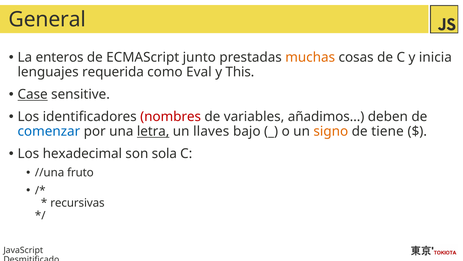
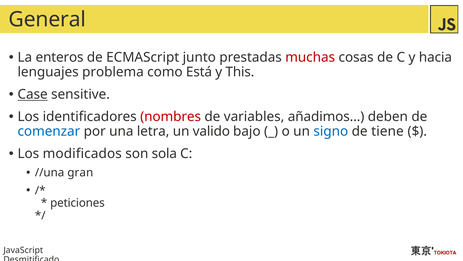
muchas colour: orange -> red (310, 57)
inicia: inicia -> hacia (435, 57)
requerida: requerida -> problema (113, 72)
Eval: Eval -> Está (199, 72)
letra underline: present -> none (153, 131)
llaves: llaves -> valido (211, 131)
signo colour: orange -> blue (331, 131)
hexadecimal: hexadecimal -> modificados (82, 153)
fruto: fruto -> gran (80, 172)
recursivas: recursivas -> peticiones (77, 203)
